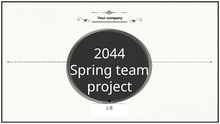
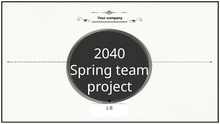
2044: 2044 -> 2040 (110, 54)
